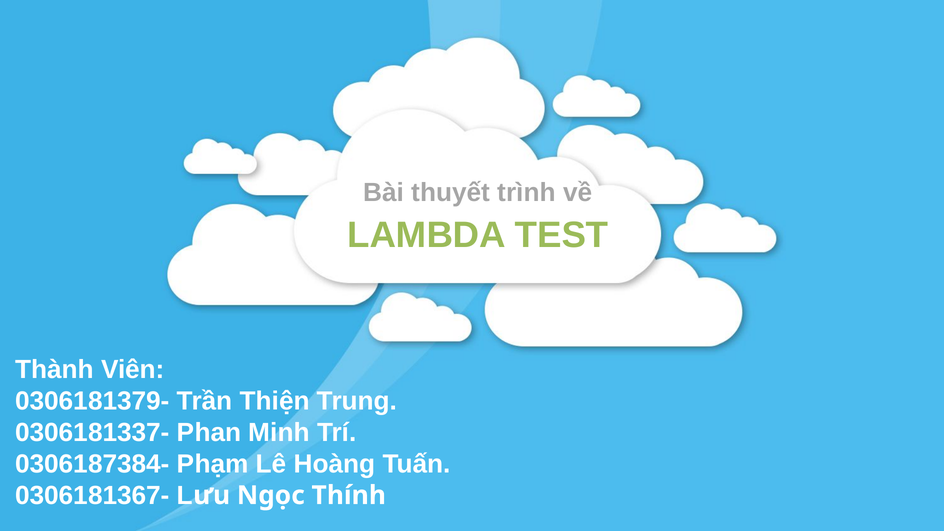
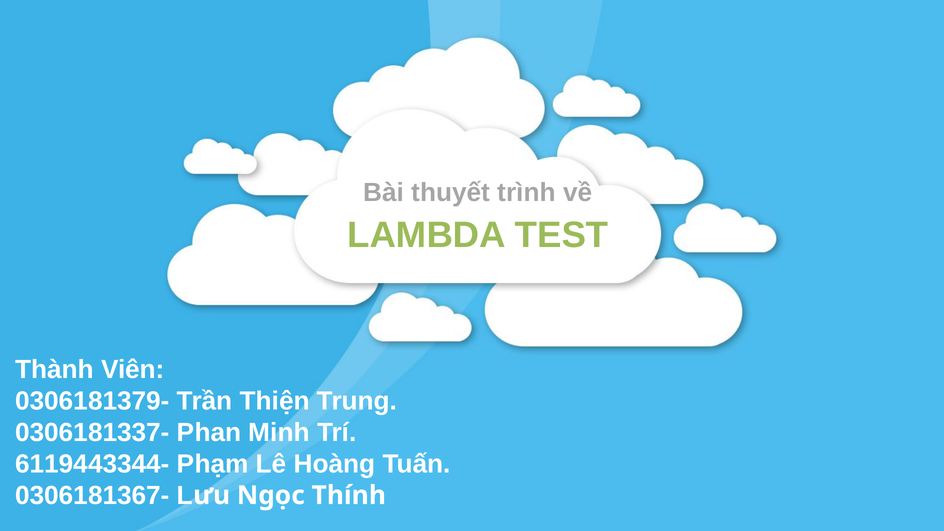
0306187384-: 0306187384- -> 6119443344- (92, 464)
